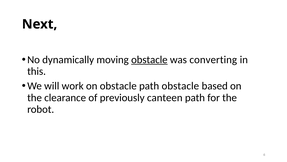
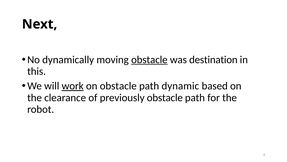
converting: converting -> destination (213, 59)
work underline: none -> present (73, 86)
path obstacle: obstacle -> dynamic (180, 86)
previously canteen: canteen -> obstacle (165, 97)
